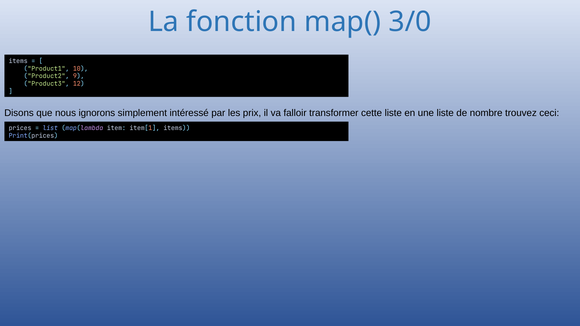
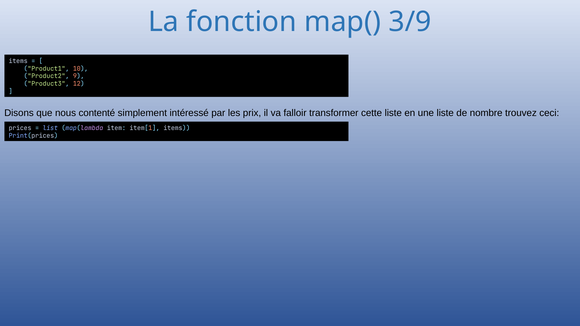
3/0: 3/0 -> 3/9 (410, 22)
ignorons: ignorons -> contenté (97, 113)
